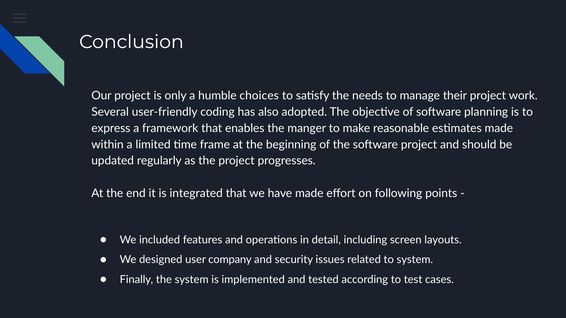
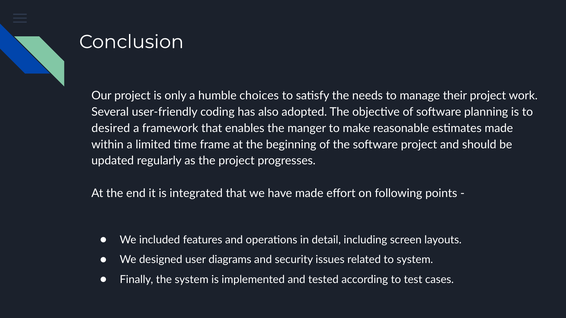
express: express -> desired (111, 128)
company: company -> diagrams (230, 260)
